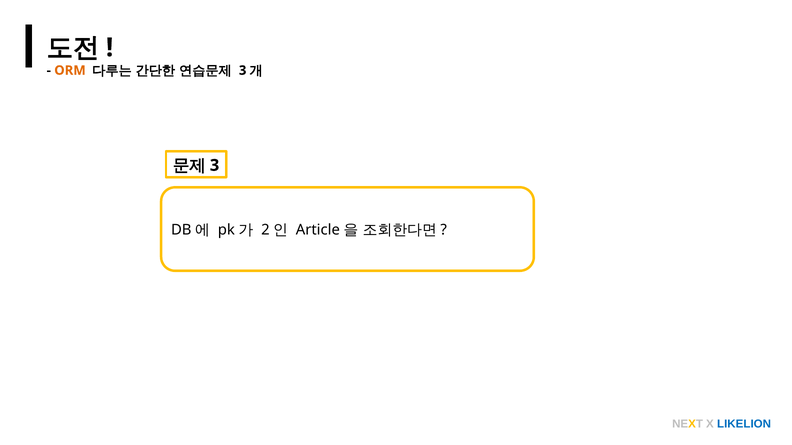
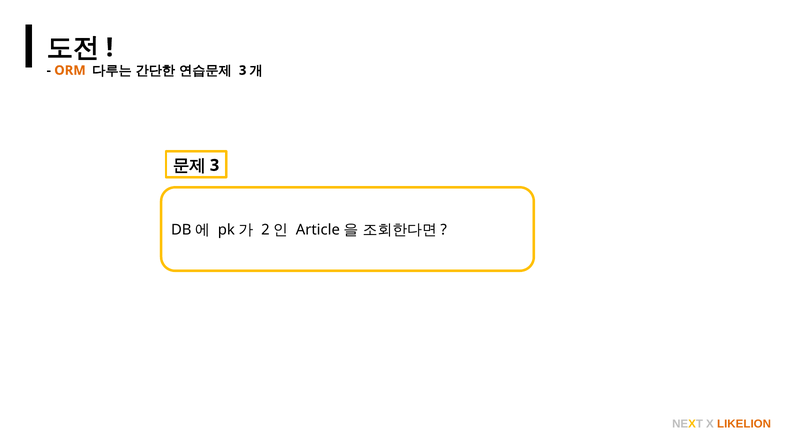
LIKELION colour: blue -> orange (744, 424)
